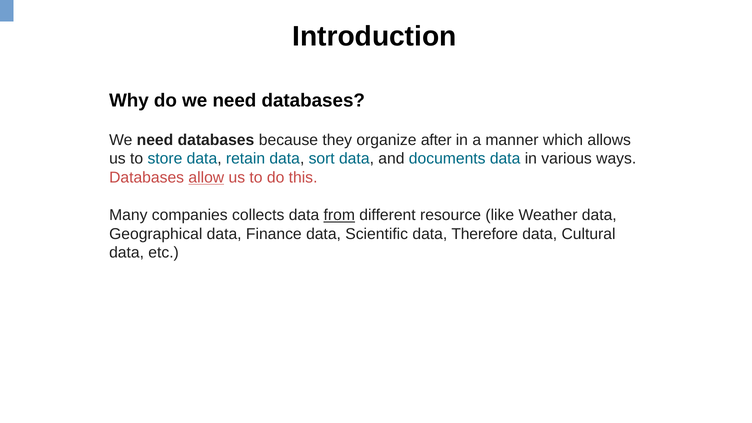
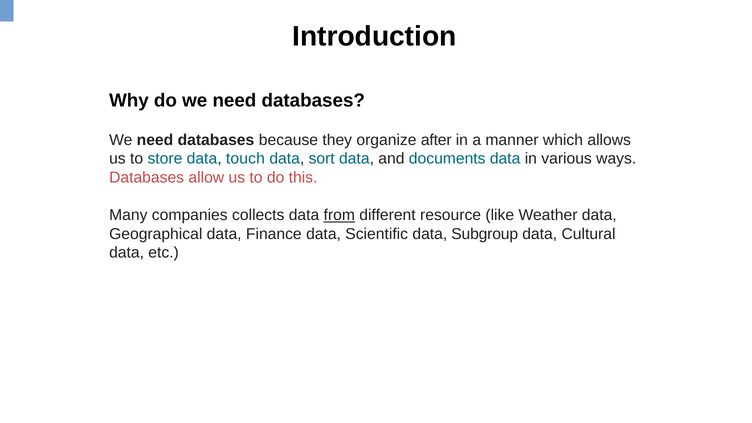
retain: retain -> touch (245, 159)
allow underline: present -> none (206, 178)
Therefore: Therefore -> Subgroup (485, 234)
